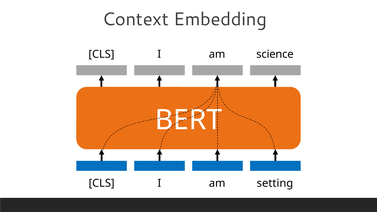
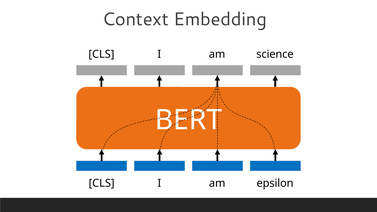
setting: setting -> epsilon (275, 183)
